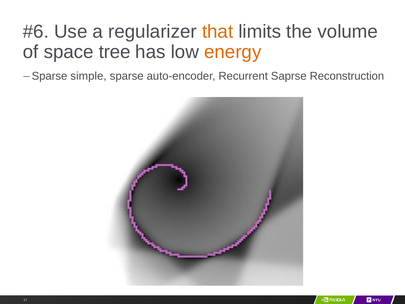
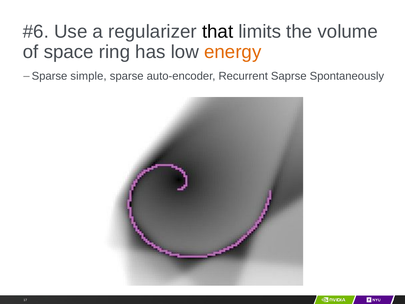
that colour: orange -> black (218, 32)
tree: tree -> ring (115, 52)
Reconstruction: Reconstruction -> Spontaneously (347, 76)
